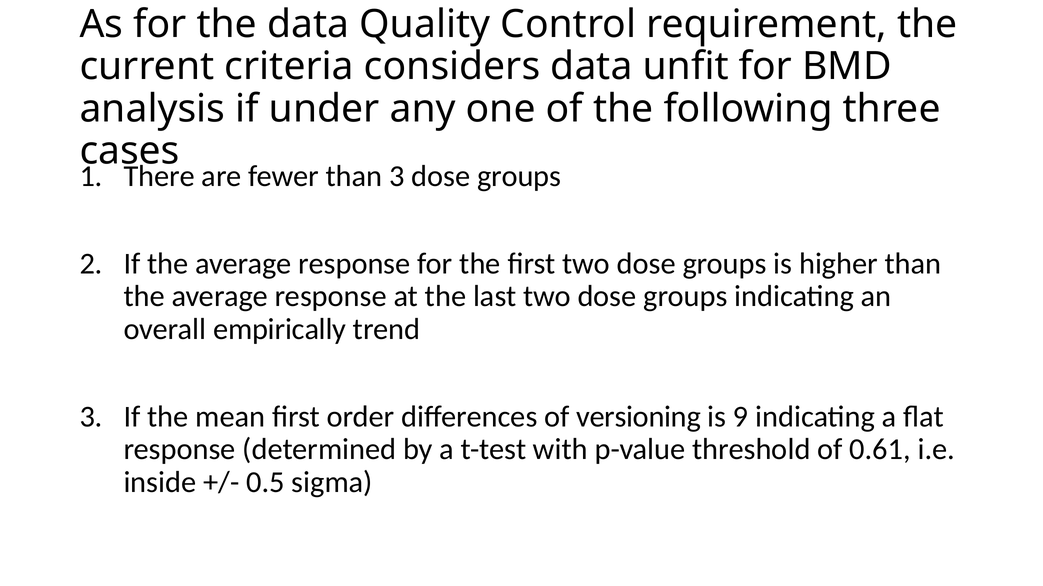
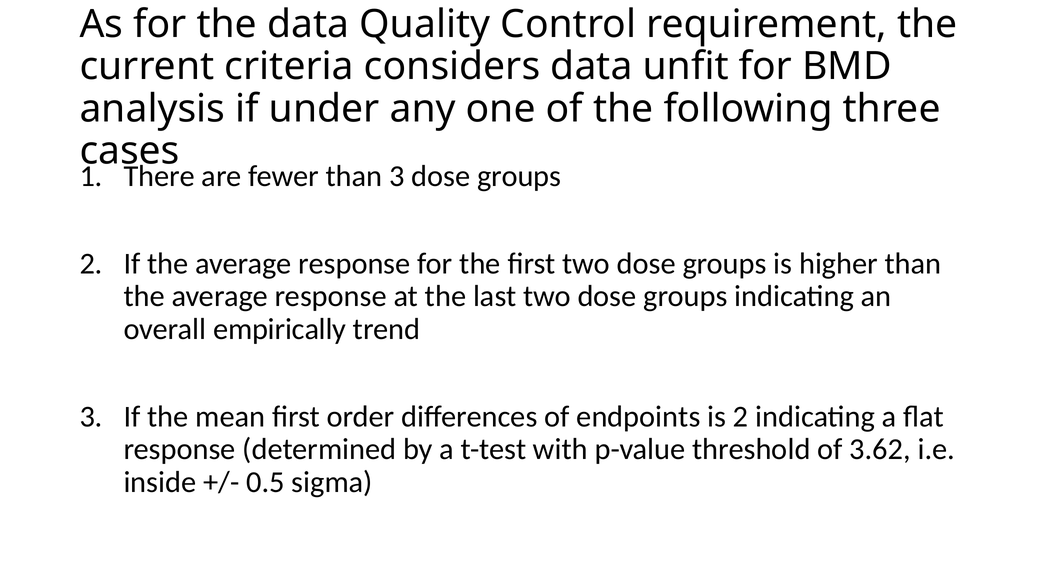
versioning: versioning -> endpoints (638, 417)
is 9: 9 -> 2 (741, 417)
0.61: 0.61 -> 3.62 (880, 450)
